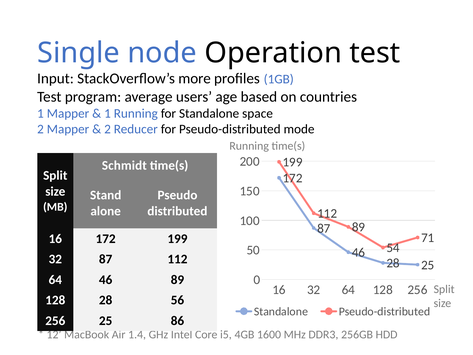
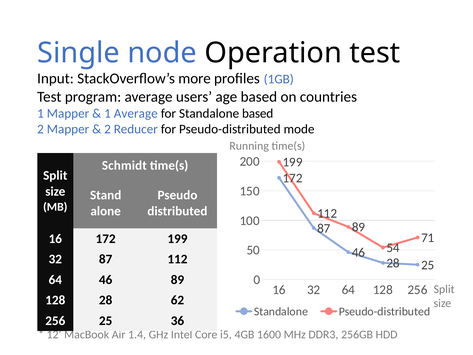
1 Running: Running -> Average (136, 113)
Standalone space: space -> based (258, 113)
56: 56 -> 62 (177, 300)
86: 86 -> 36 (177, 321)
